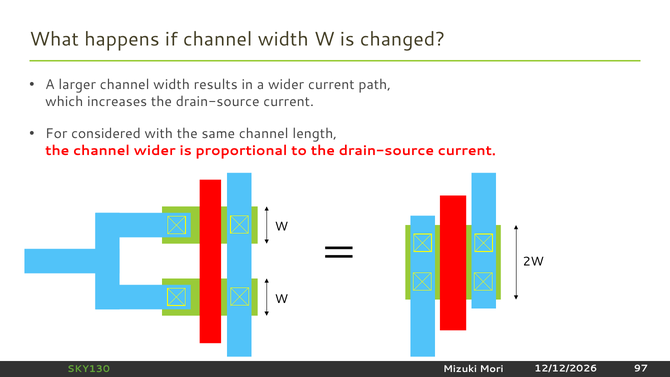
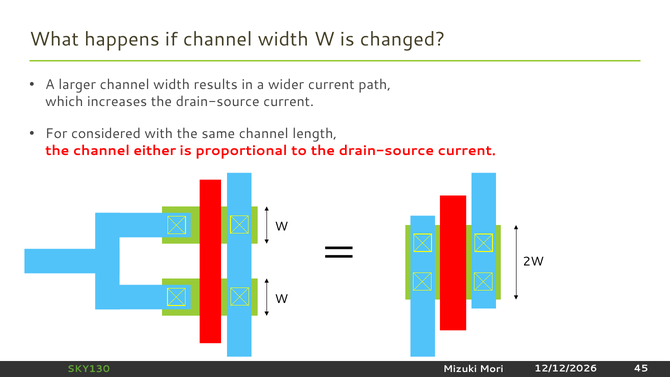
channel wider: wider -> either (155, 150)
97: 97 -> 45 (641, 368)
